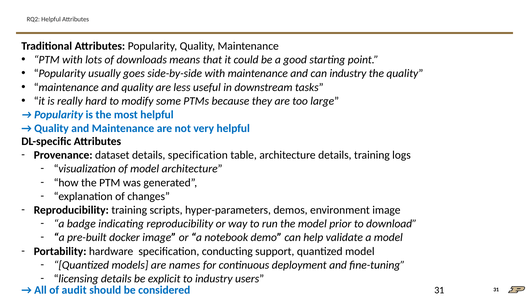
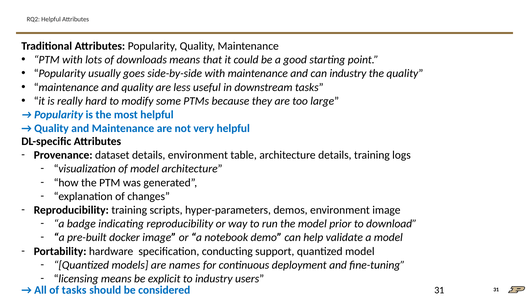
details specification: specification -> environment (198, 155)
licensing details: details -> means (116, 278)
of audit: audit -> tasks (74, 290)
